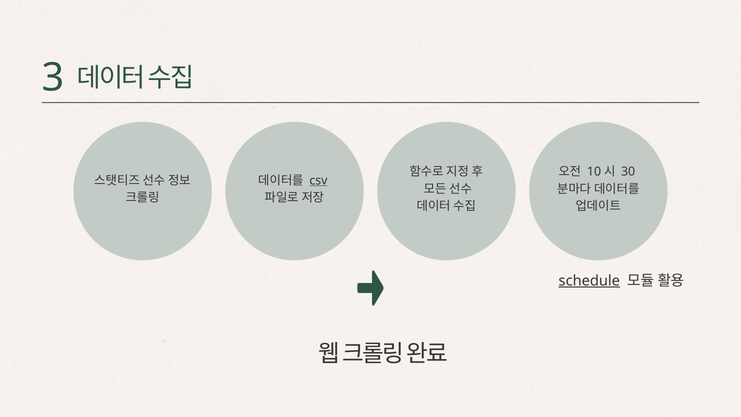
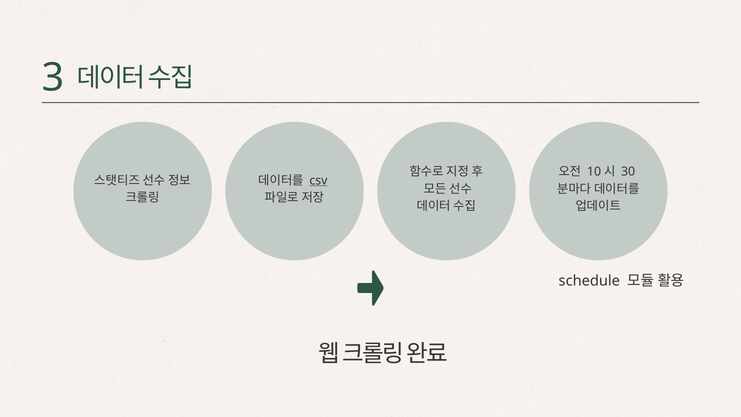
schedule underline: present -> none (589, 281)
